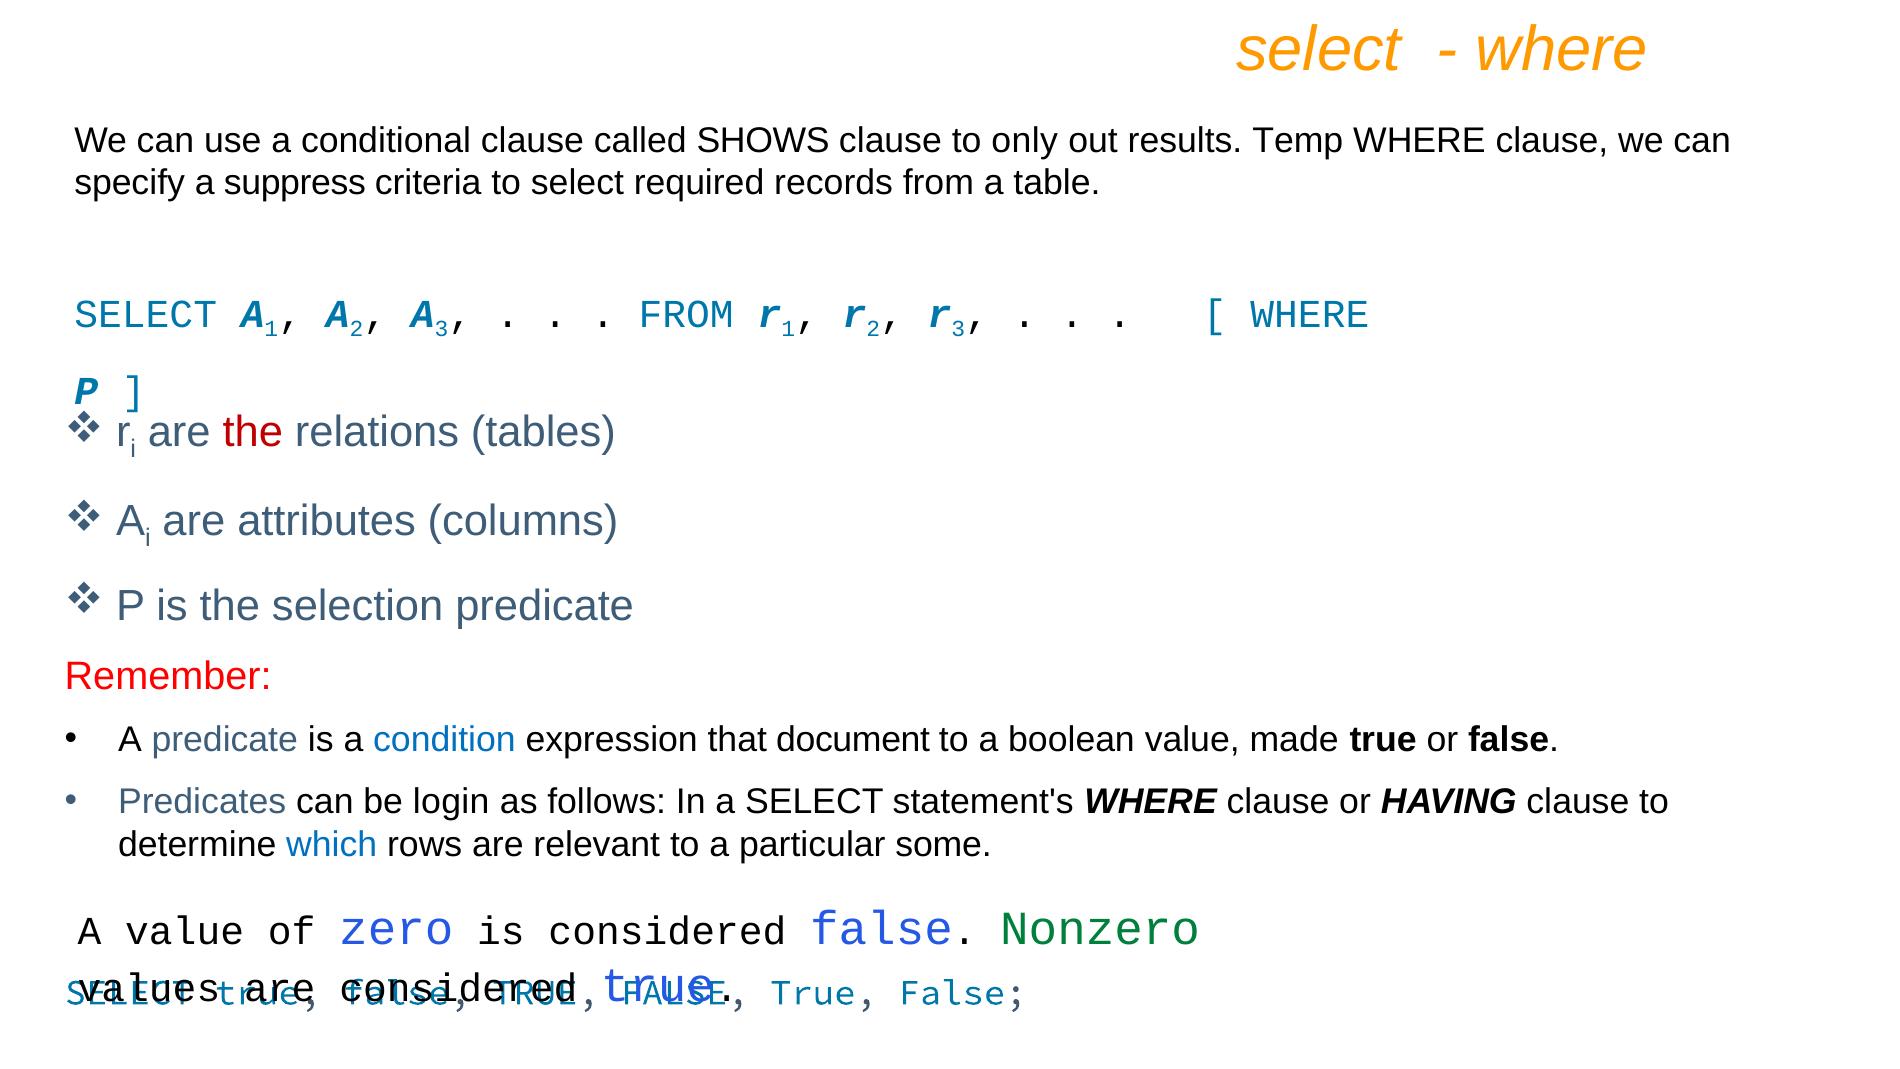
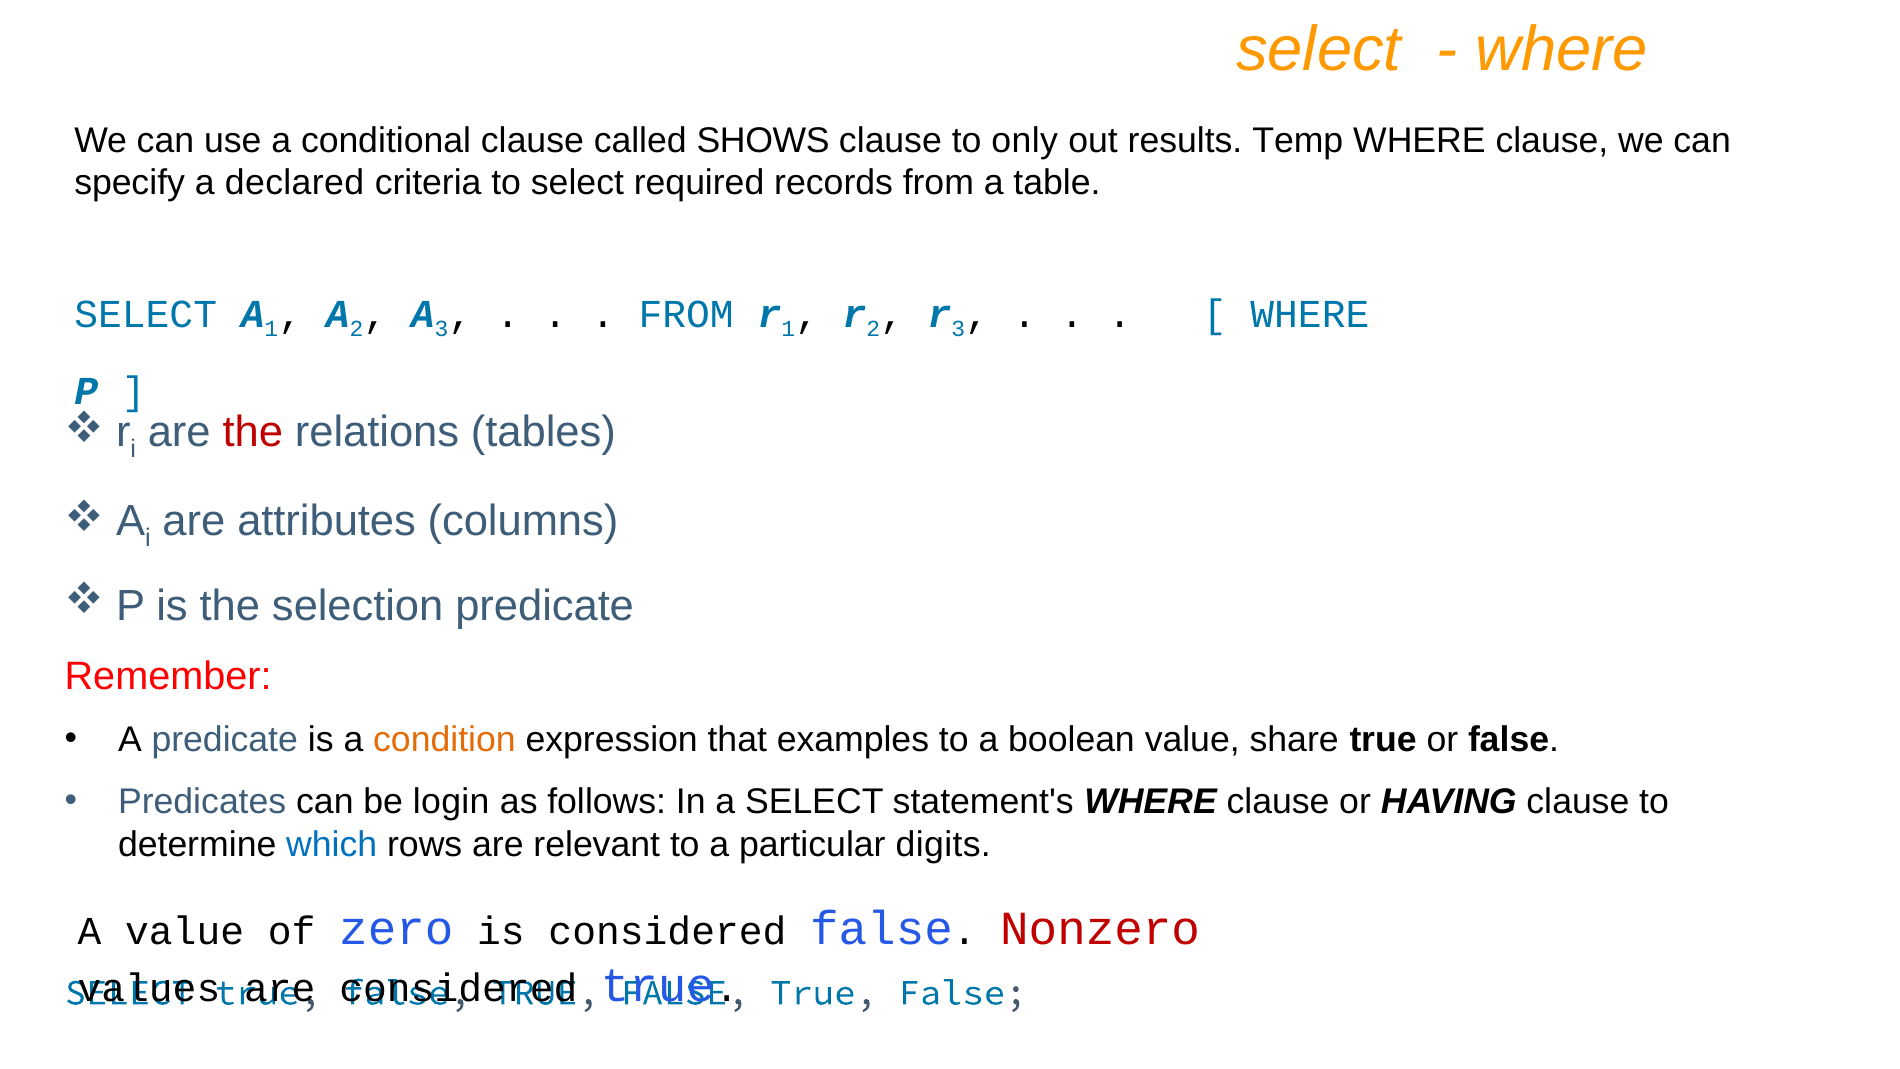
suppress: suppress -> declared (295, 183)
condition colour: blue -> orange (444, 740)
document: document -> examples (853, 740)
made: made -> share (1294, 740)
some: some -> digits (943, 844)
Nonzero colour: green -> red (1100, 929)
